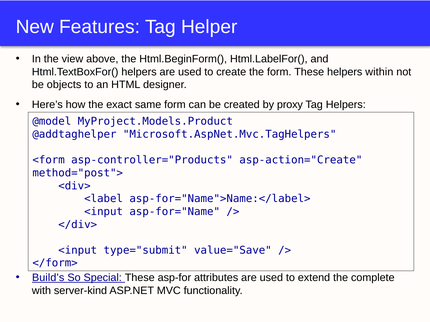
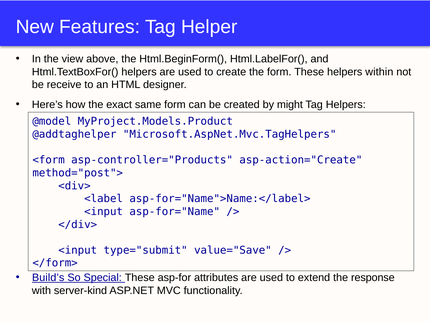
objects: objects -> receive (64, 85)
proxy: proxy -> might (290, 105)
complete: complete -> response (373, 278)
